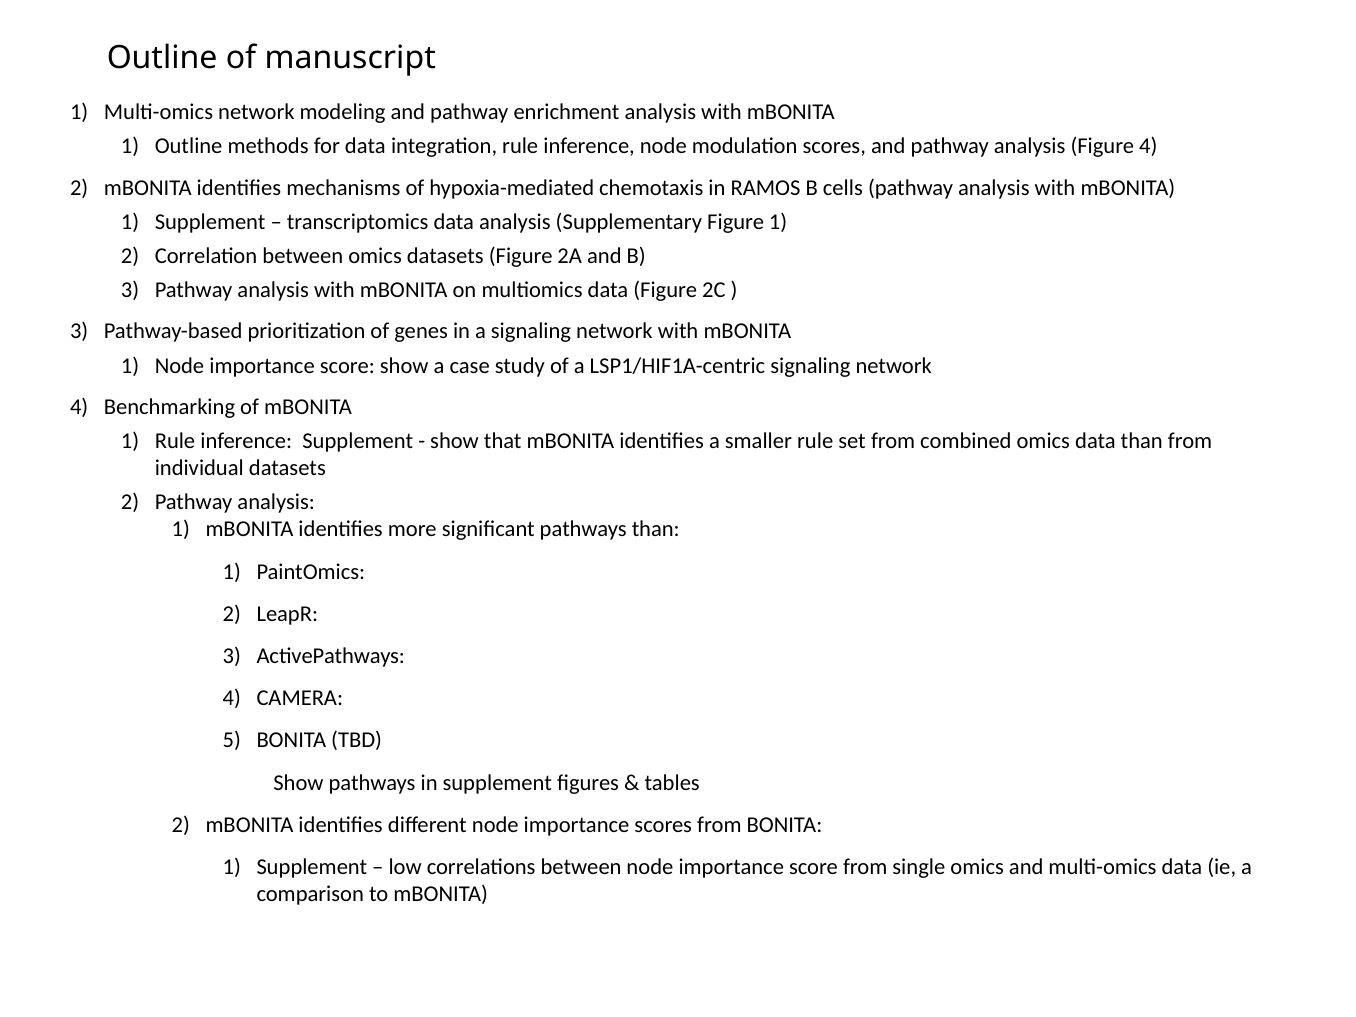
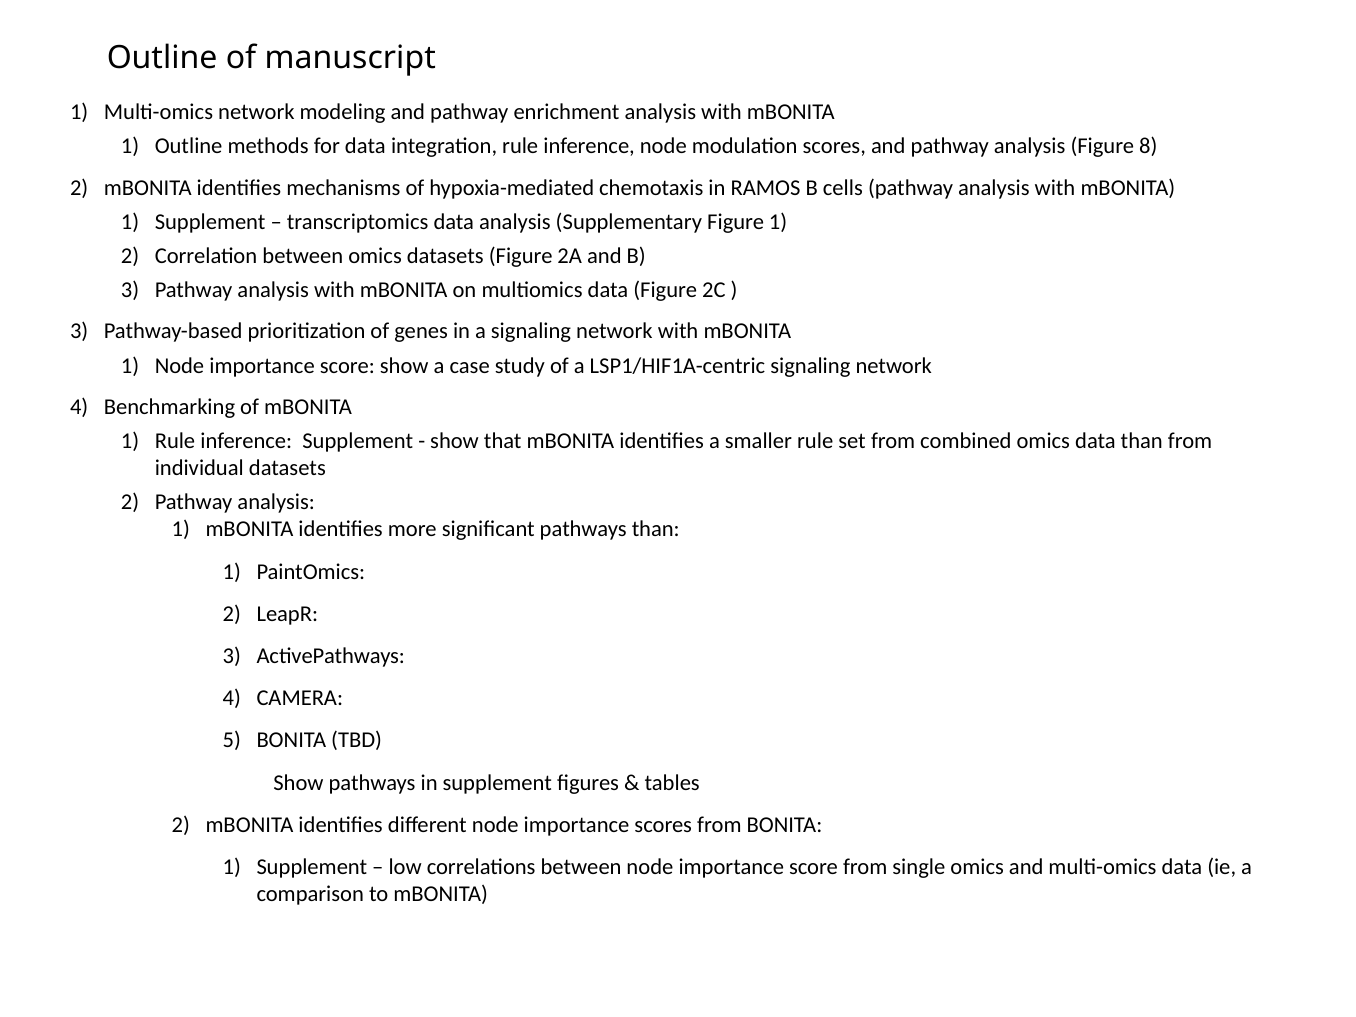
Figure 4: 4 -> 8 (1148, 146)
